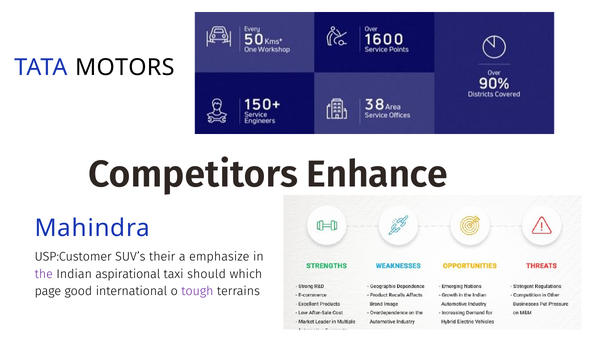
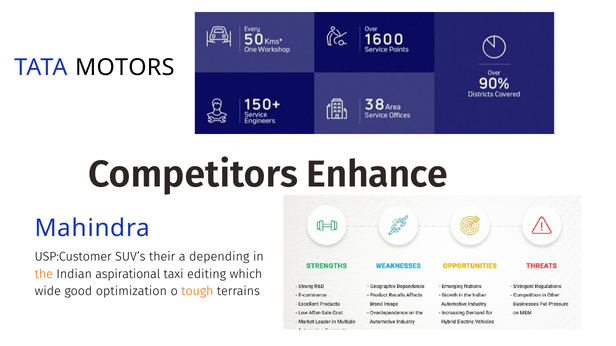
emphasize: emphasize -> depending (219, 257)
the colour: purple -> orange (44, 274)
should: should -> editing (207, 274)
page: page -> wide (48, 292)
international: international -> optimization (131, 292)
tough colour: purple -> orange (197, 292)
